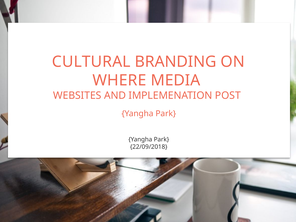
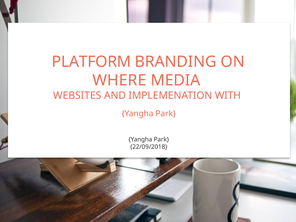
CULTURAL: CULTURAL -> PLATFORM (91, 62)
POST: POST -> WITH (228, 96)
